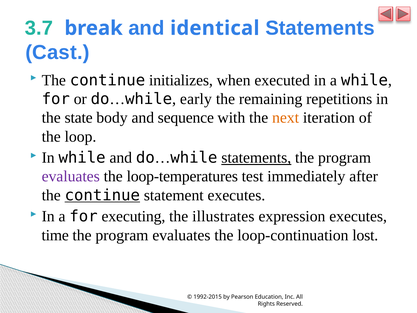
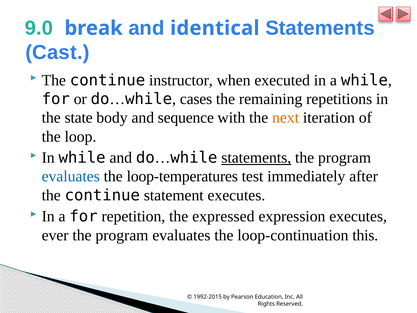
3.7: 3.7 -> 9.0 (39, 28)
initializes: initializes -> instructor (181, 80)
early: early -> cases (196, 99)
evaluates colour: purple -> blue (71, 176)
continue underline: present -> none (102, 195)
executing: executing -> repetition (133, 216)
illustrates: illustrates -> expressed (223, 216)
time: time -> ever (55, 235)
lost: lost -> this (365, 235)
